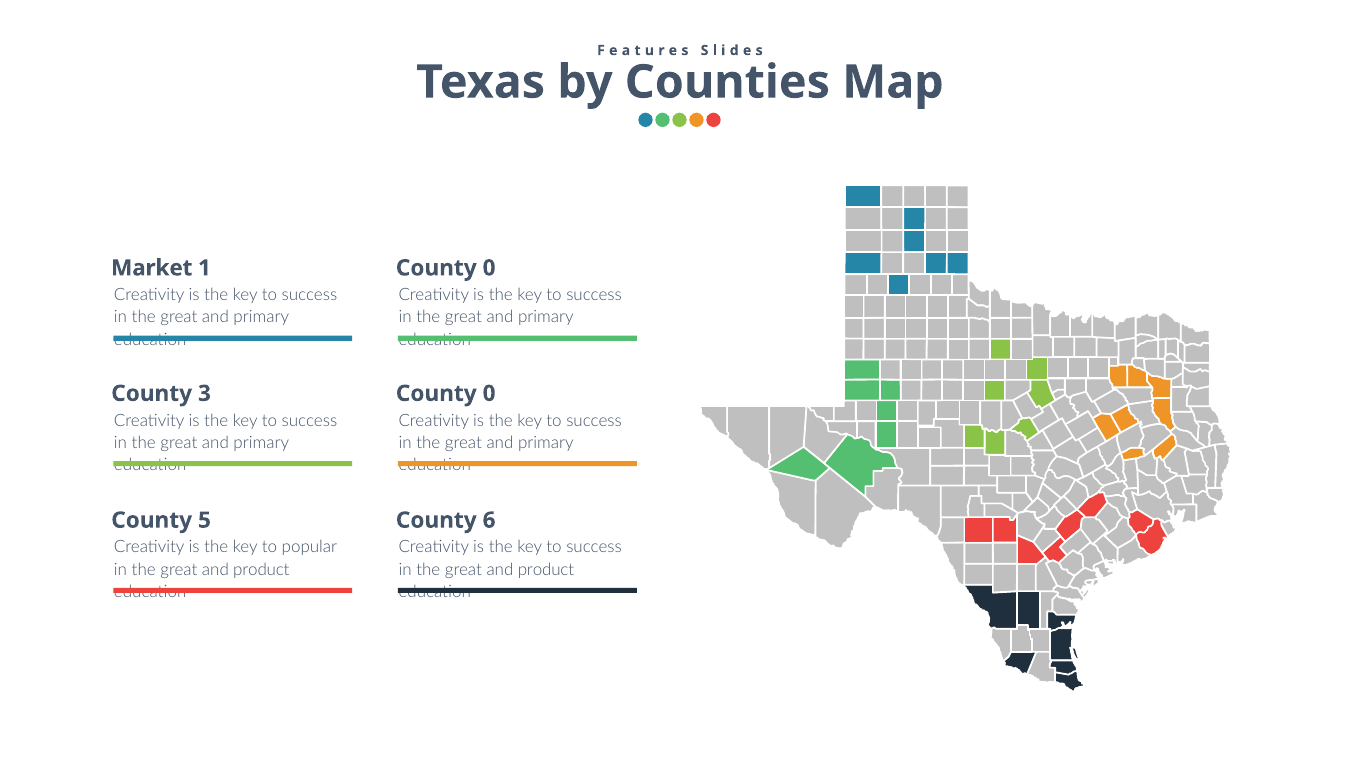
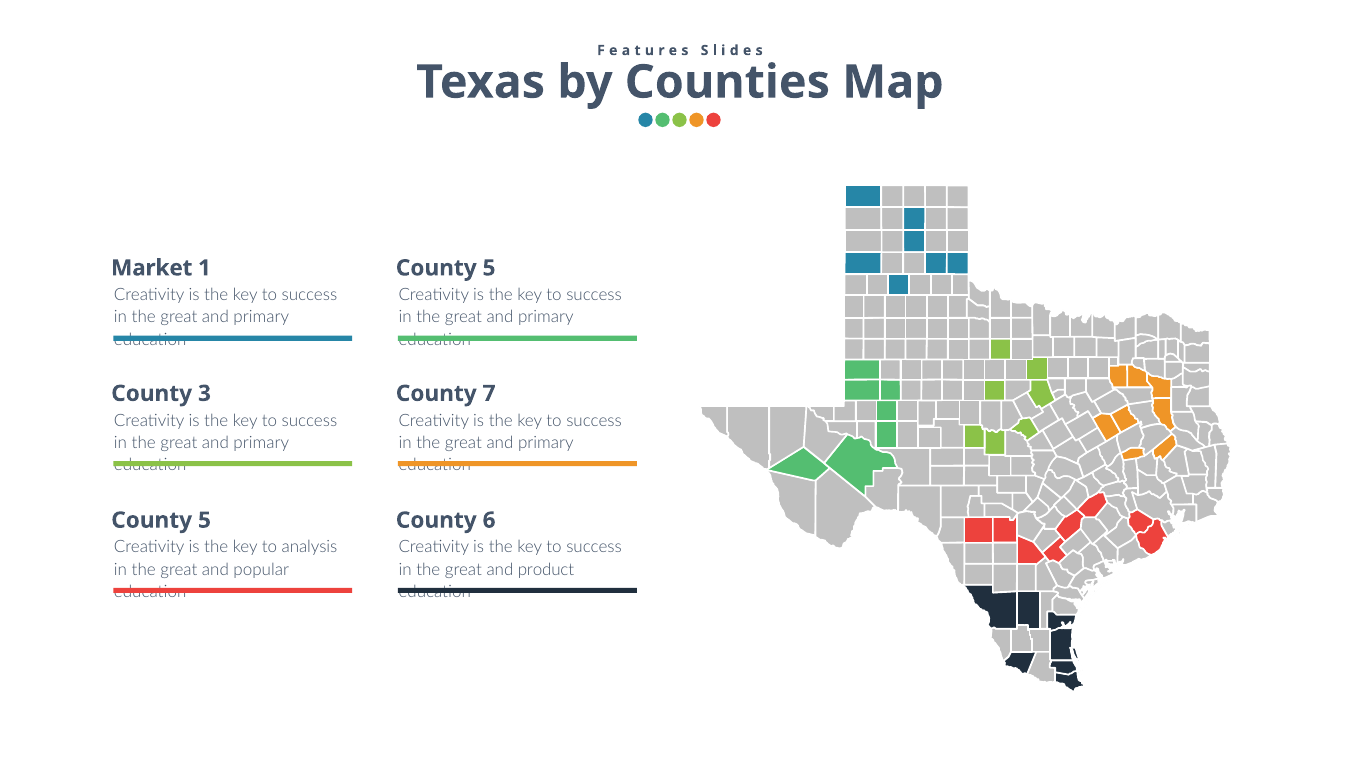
0: 0 -> 5 (489, 268)
0: 0 -> 7 (489, 393)
popular: popular -> analysis (310, 547)
product: product -> popular (261, 569)
